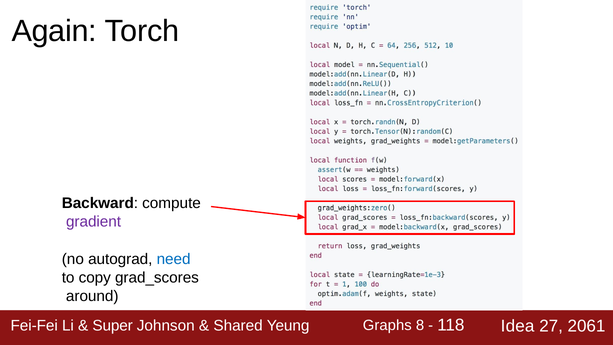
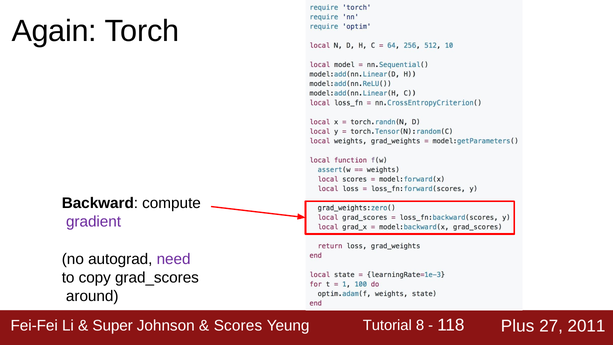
need colour: blue -> purple (174, 259)
Shared: Shared -> Scores (238, 325)
Graphs: Graphs -> Tutorial (387, 325)
Idea: Idea -> Plus (518, 326)
2061: 2061 -> 2011 (586, 326)
